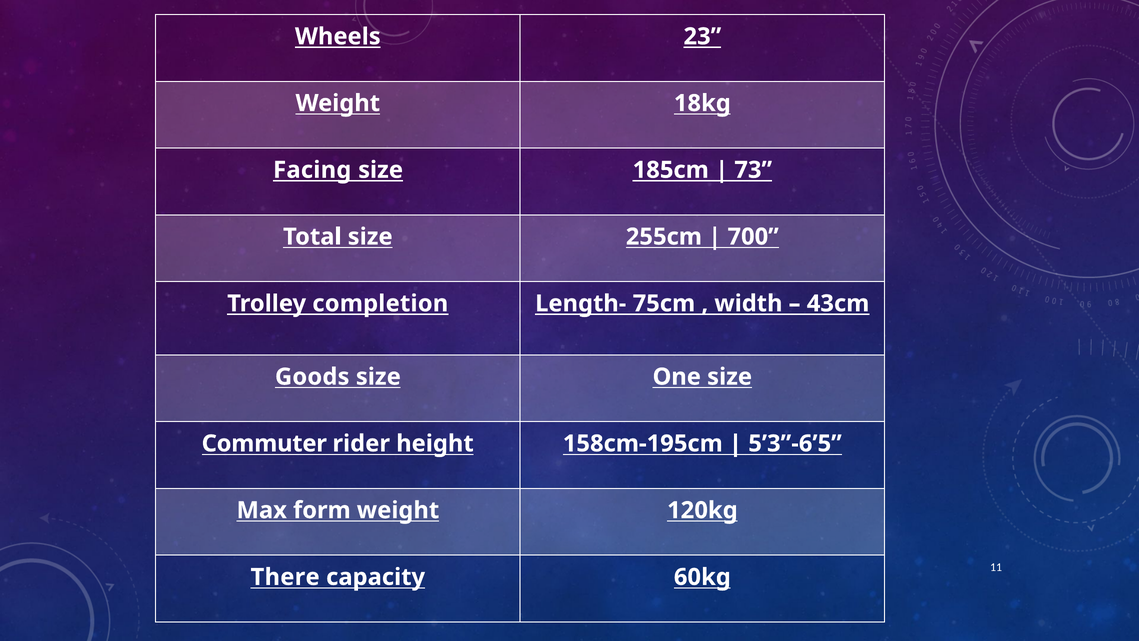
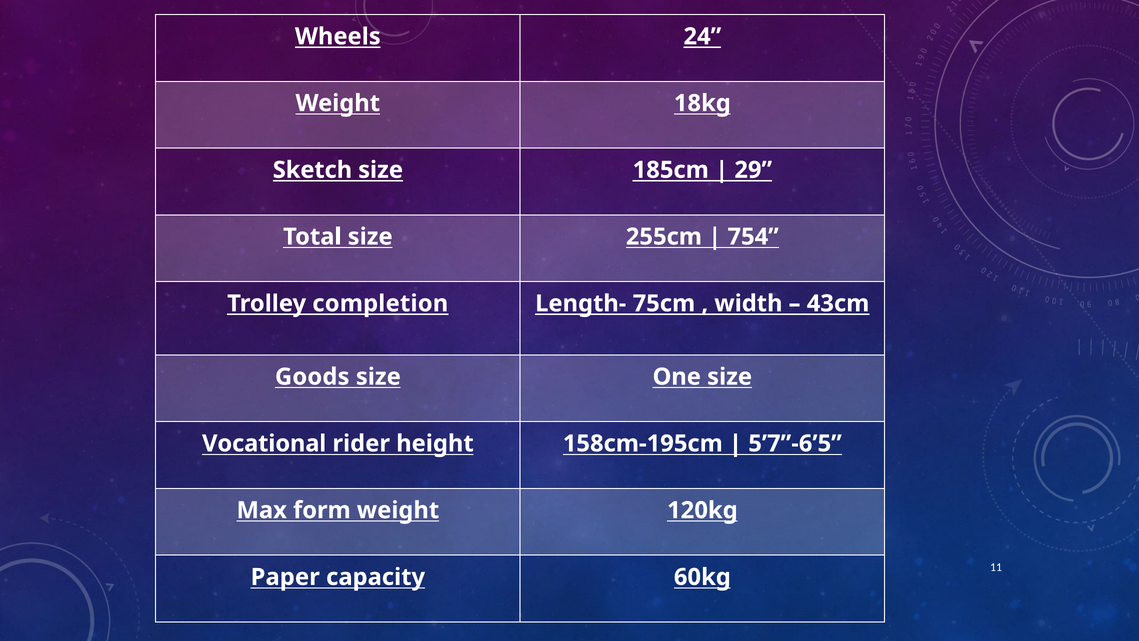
23: 23 -> 24 (702, 36)
Facing: Facing -> Sketch (312, 170)
73: 73 -> 29 (753, 170)
700: 700 -> 754 (753, 237)
Commuter: Commuter -> Vocational (264, 443)
5’3”-6’5: 5’3”-6’5 -> 5’7”-6’5 (795, 443)
There: There -> Paper (285, 577)
